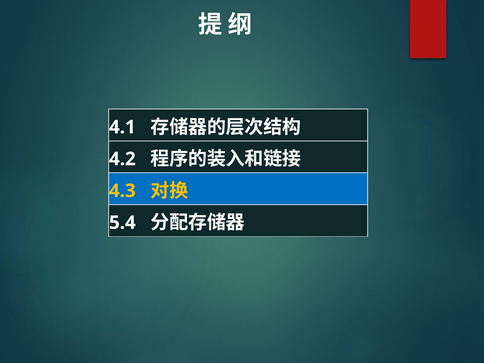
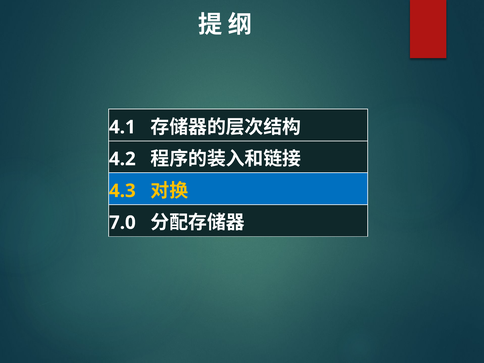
5.4: 5.4 -> 7.0 (122, 223)
